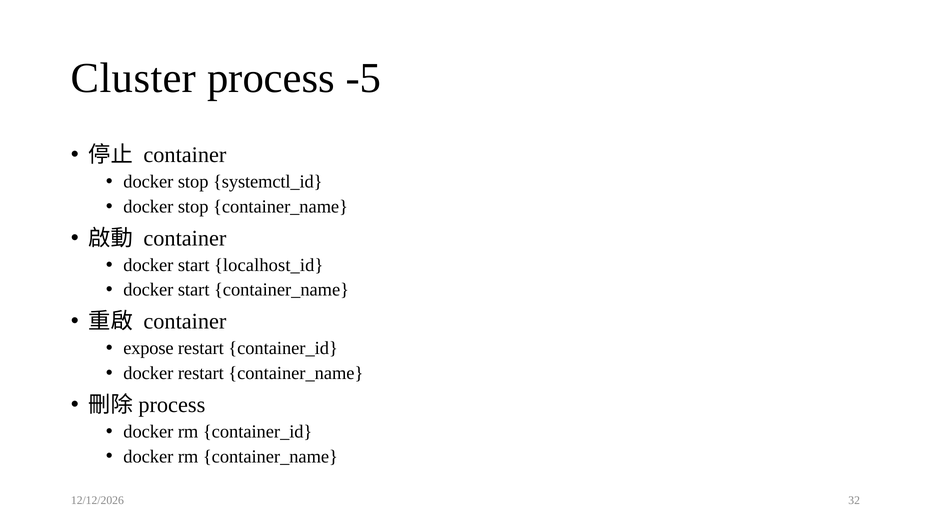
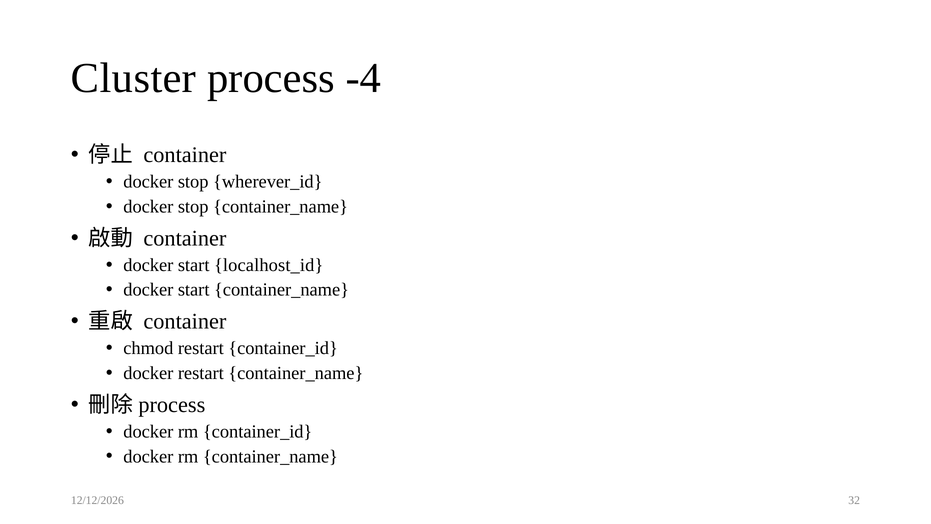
-5: -5 -> -4 (363, 78)
systemctl_id: systemctl_id -> wherever_id (268, 182)
expose: expose -> chmod (148, 348)
